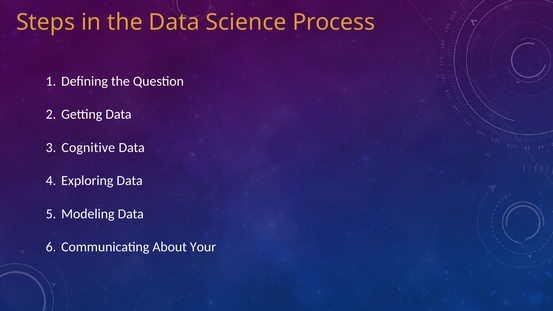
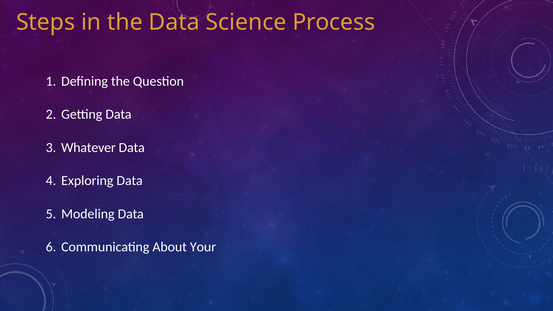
Cognitive: Cognitive -> Whatever (88, 148)
